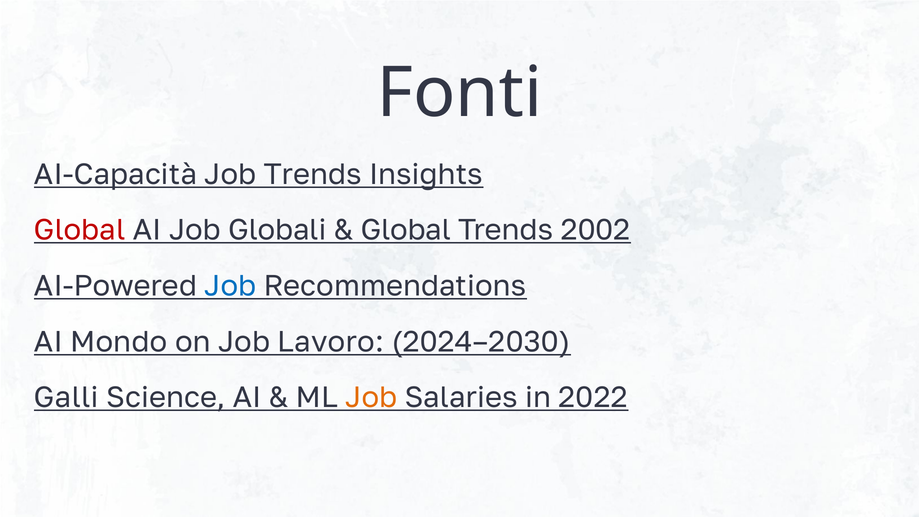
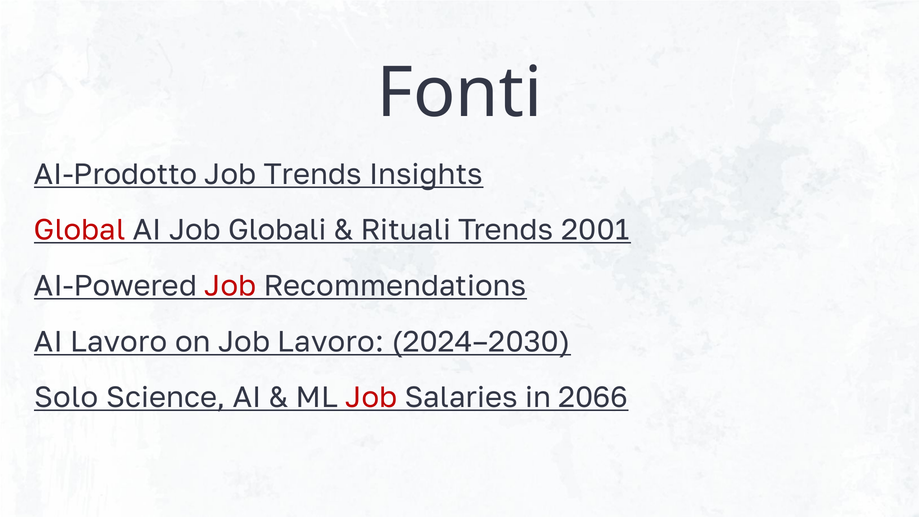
AI-Capacità: AI-Capacità -> AI-Prodotto (116, 174)
Global: Global -> Rituali (406, 230)
2002: 2002 -> 2001 (595, 230)
Job colour: blue -> red (230, 286)
AI Mondo: Mondo -> Lavoro (119, 342)
Galli: Galli -> Solo (66, 398)
Job colour: orange -> red (371, 398)
2022: 2022 -> 2066 (593, 398)
